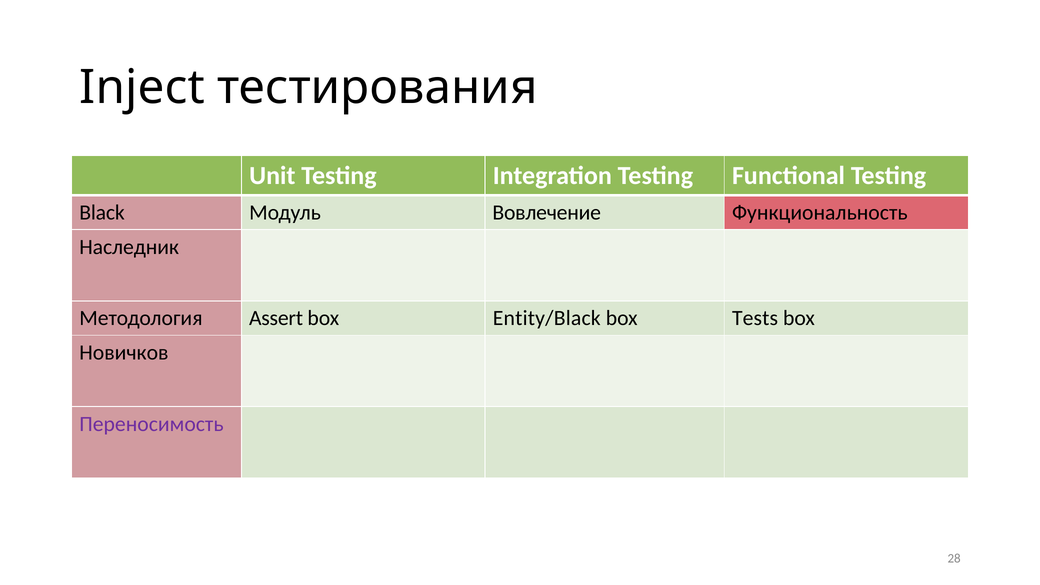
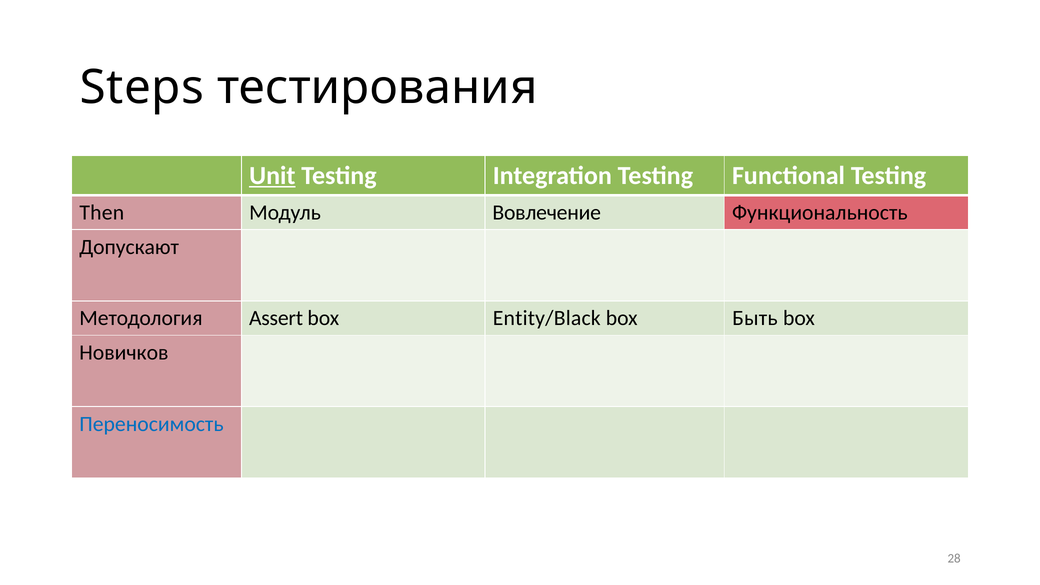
Inject: Inject -> Steps (142, 87)
Unit underline: none -> present (272, 176)
Black: Black -> Then (102, 213)
Наследник: Наследник -> Допускают (129, 247)
Tests: Tests -> Быть (755, 318)
Переносимость colour: purple -> blue (151, 424)
